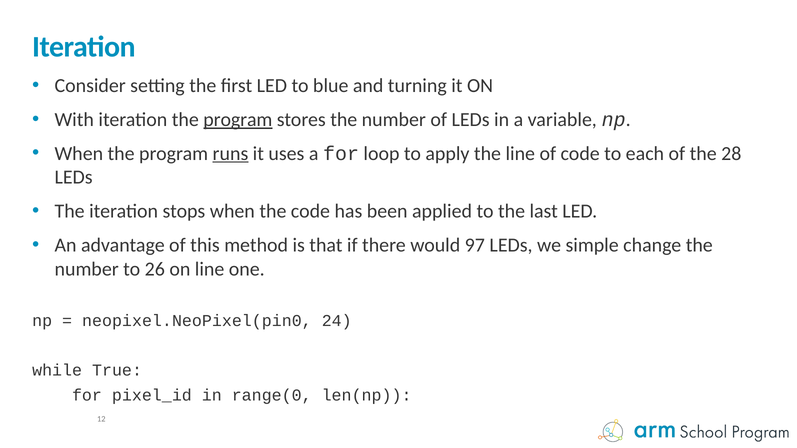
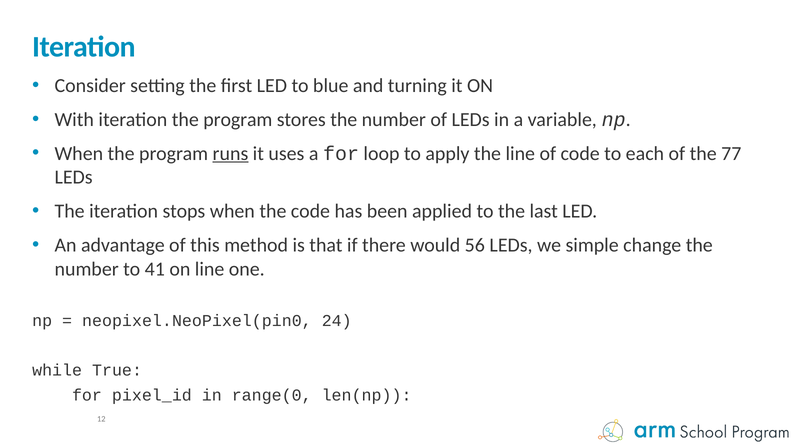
program underline: present -> none (238, 120)
28: 28 -> 77 (731, 154)
97: 97 -> 56 (475, 245)
26: 26 -> 41 (155, 269)
